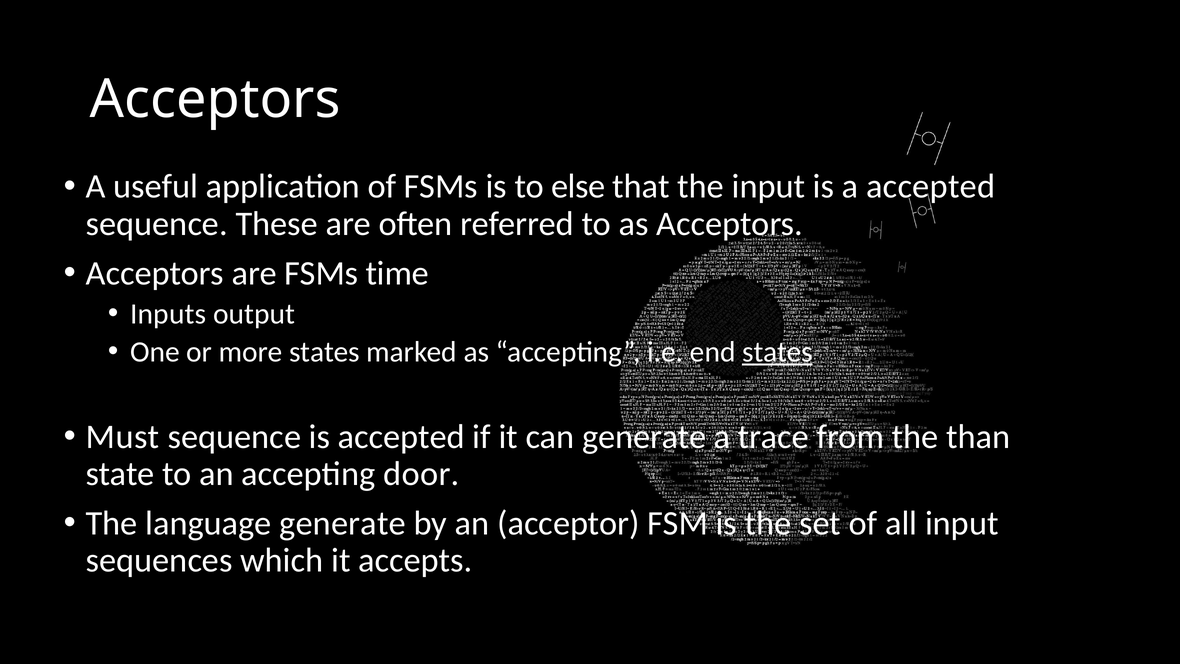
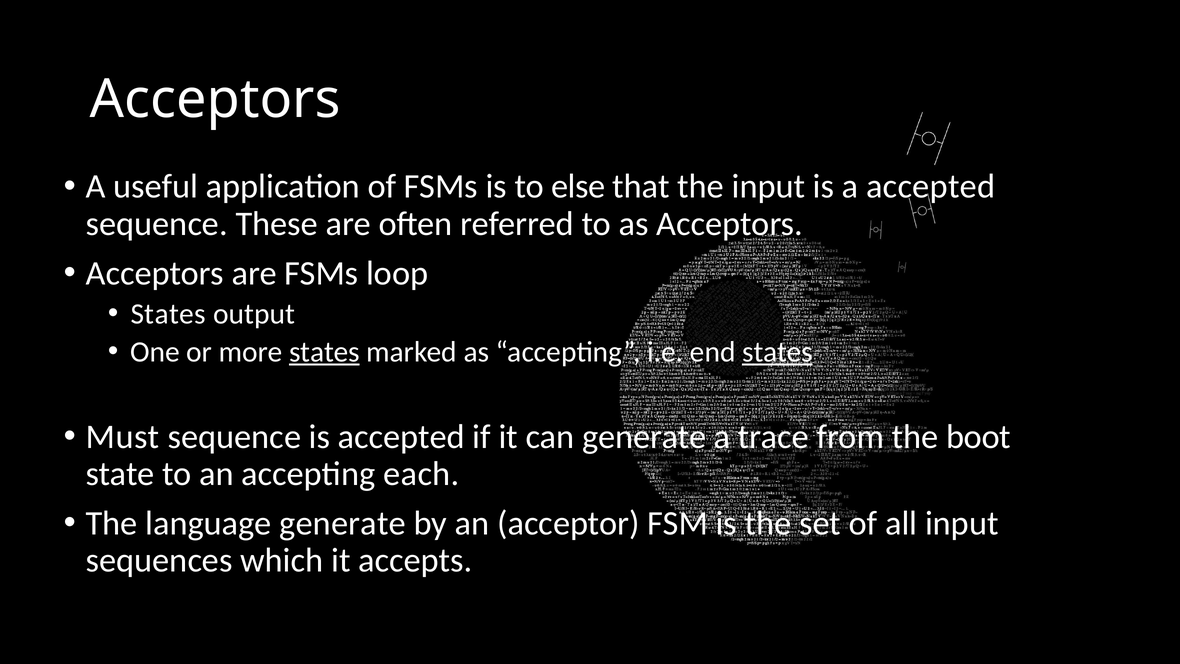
time: time -> loop (397, 273)
Inputs: Inputs -> States (168, 314)
states underline: none -> present (324, 352)
than: than -> boot (978, 437)
door: door -> each (421, 474)
